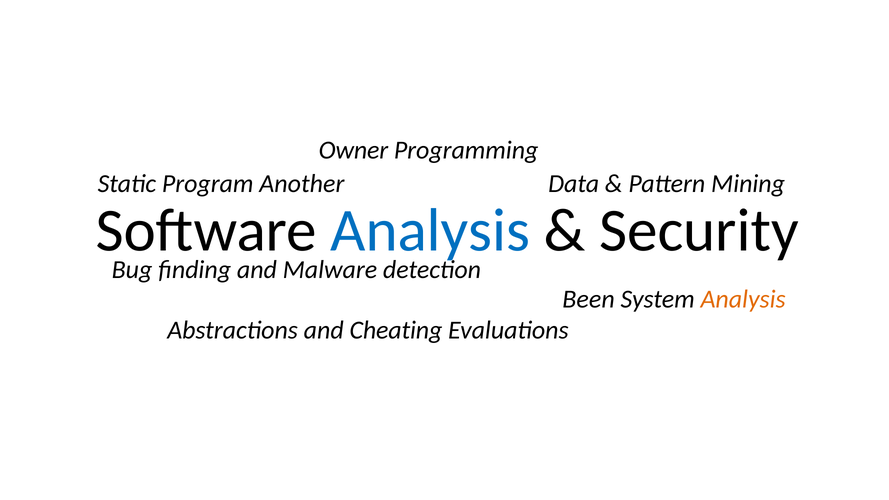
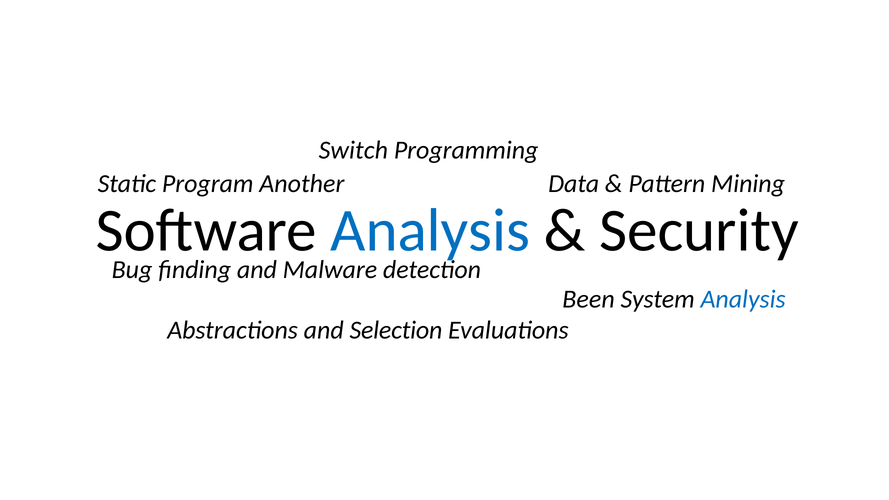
Owner: Owner -> Switch (353, 150)
Analysis colour: orange -> blue (743, 299)
Cheating: Cheating -> Selection (396, 330)
